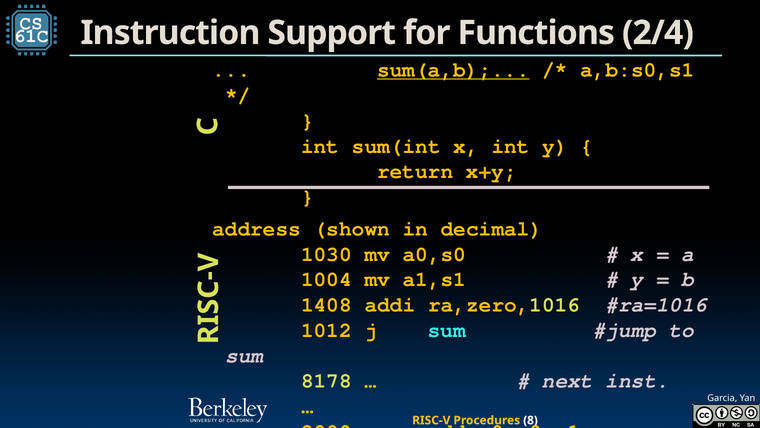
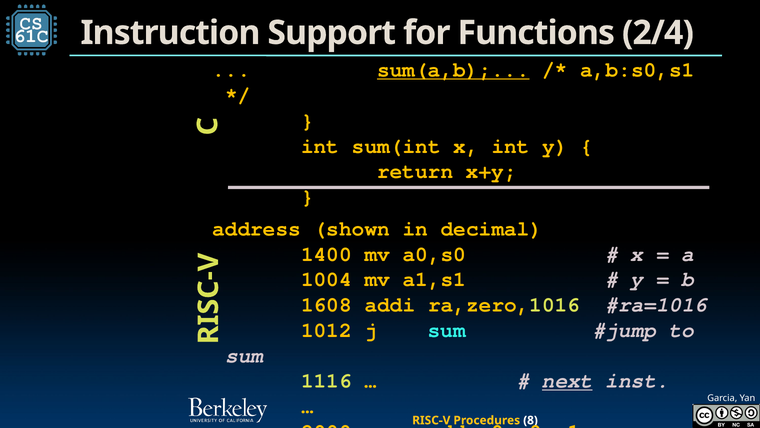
1030: 1030 -> 1400 (326, 254)
1408: 1408 -> 1608 (326, 305)
8178: 8178 -> 1116 (326, 381)
next underline: none -> present (567, 381)
